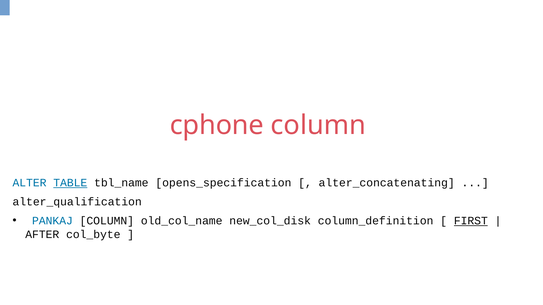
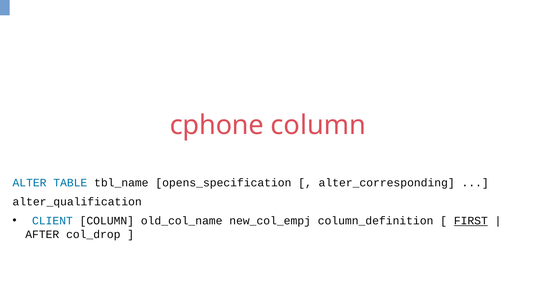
TABLE underline: present -> none (70, 183)
alter_concatenating: alter_concatenating -> alter_corresponding (387, 183)
PANKAJ: PANKAJ -> CLIENT (52, 221)
new_col_disk: new_col_disk -> new_col_empj (270, 221)
col_byte: col_byte -> col_drop (93, 235)
